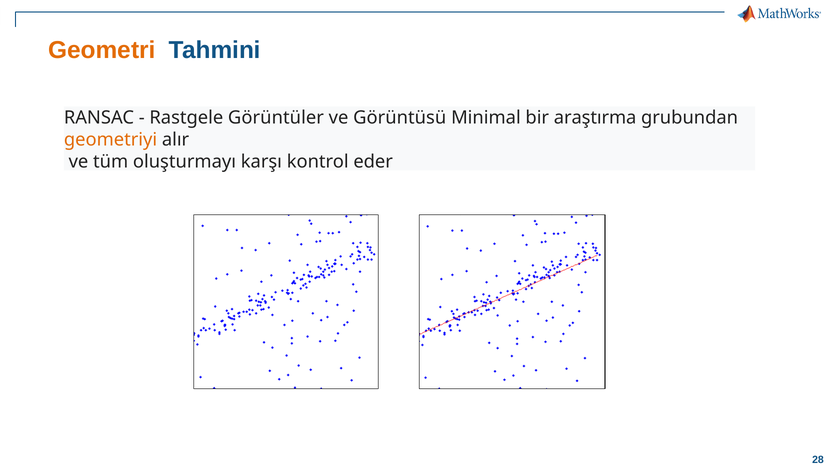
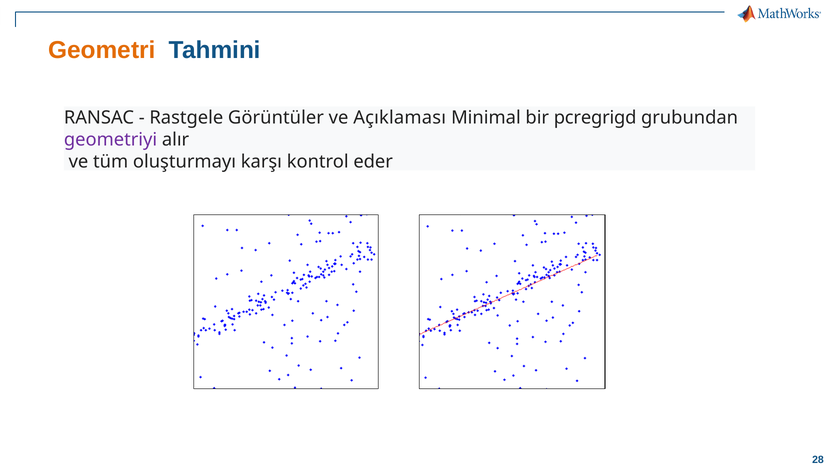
Görüntüsü: Görüntüsü -> Açıklaması (400, 118)
araştırma: araştırma -> pcregrigd (595, 118)
geometriyi colour: orange -> purple (111, 140)
